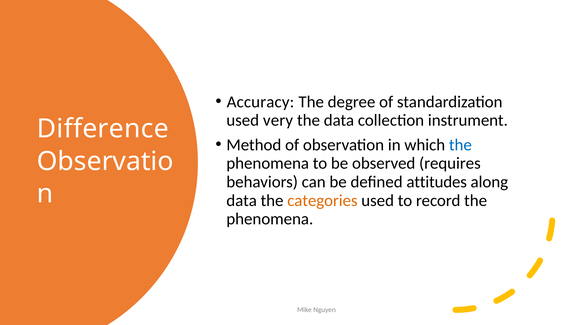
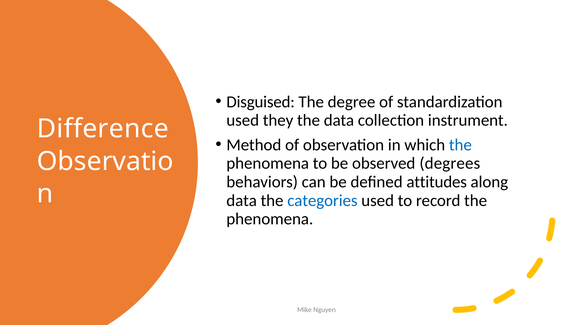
Accuracy: Accuracy -> Disguised (261, 102)
very: very -> they (278, 121)
requires: requires -> degrees (450, 164)
categories colour: orange -> blue (322, 201)
